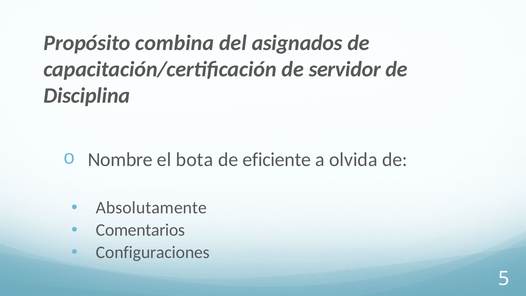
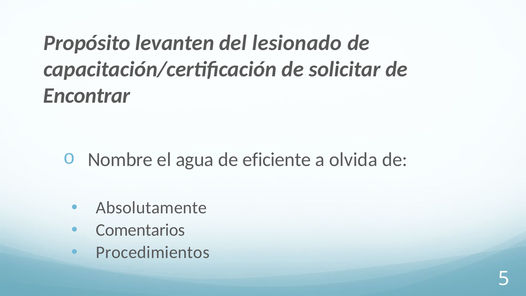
combina: combina -> levanten (175, 43)
asignados: asignados -> lesionado (297, 43)
servidor: servidor -> solicitar (345, 69)
Disciplina: Disciplina -> Encontrar (87, 95)
bota: bota -> agua (195, 160)
Configuraciones: Configuraciones -> Procedimientos (153, 252)
